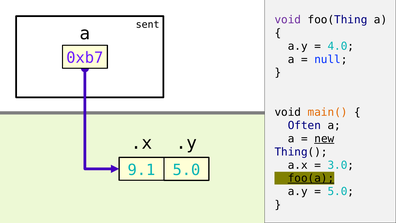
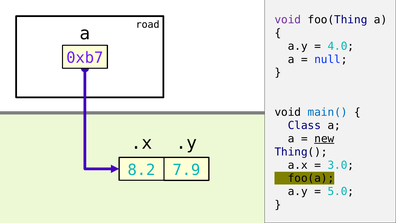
sent: sent -> road (148, 25)
main( colour: orange -> blue (328, 112)
Often: Often -> Class (304, 125)
9.1: 9.1 -> 8.2 (142, 170)
5.0: 5.0 -> 7.9 (186, 170)
foo(a underline: present -> none (311, 178)
